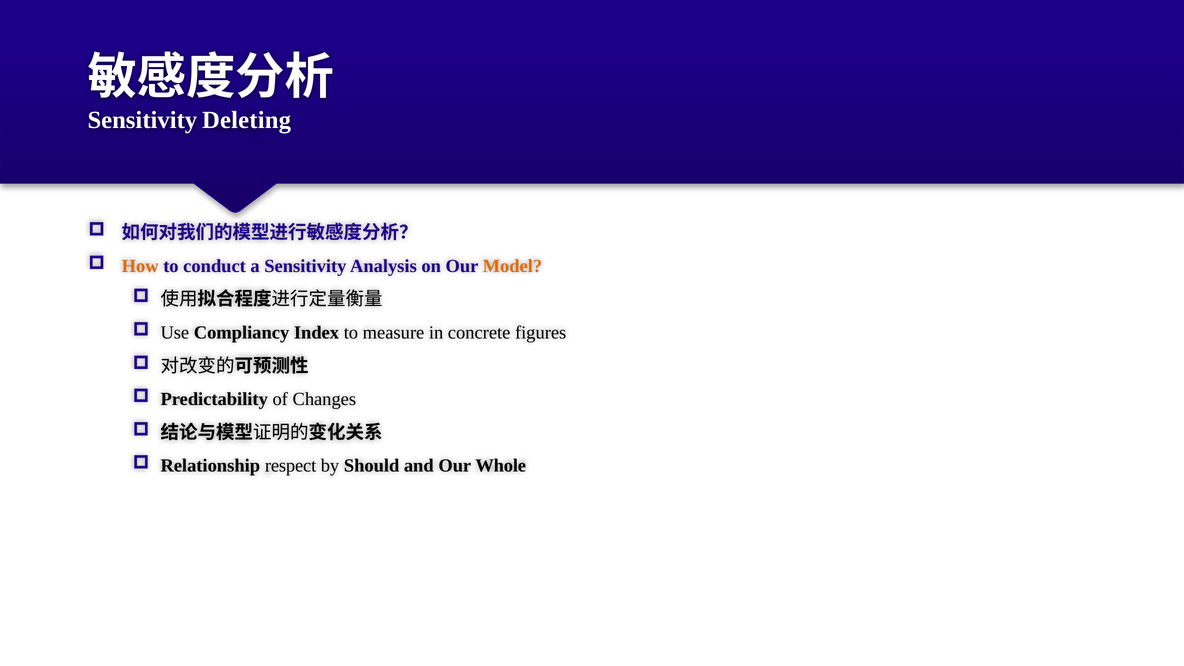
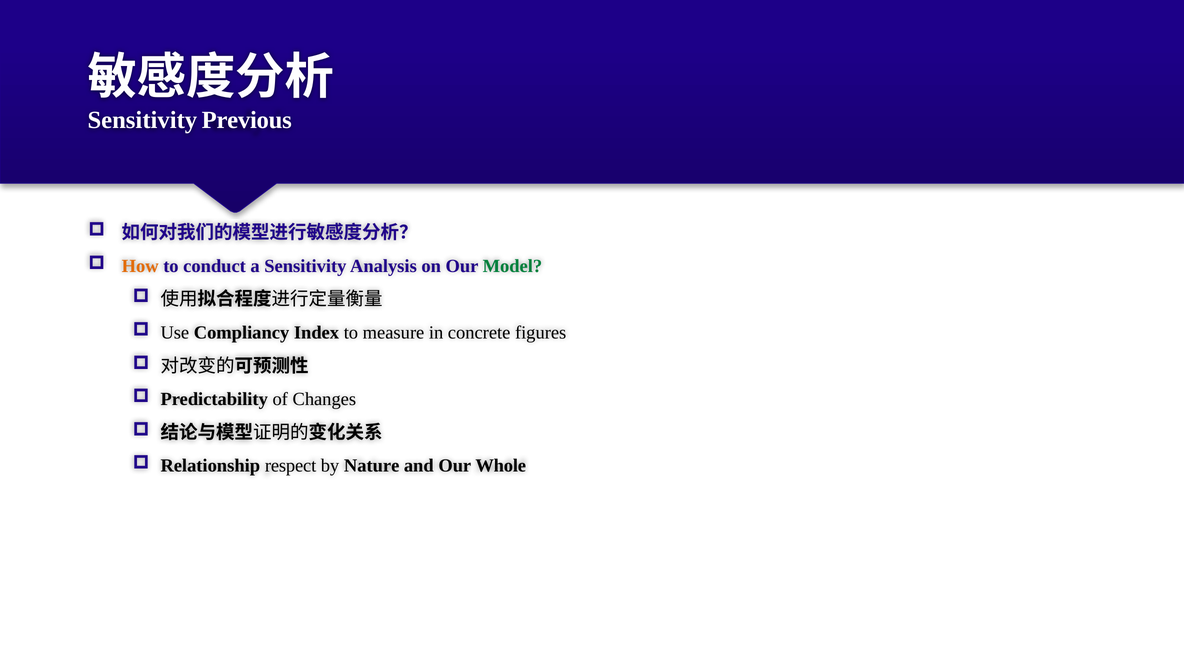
Deleting: Deleting -> Previous (247, 120)
Model colour: orange -> green (512, 266)
Should: Should -> Nature (372, 466)
